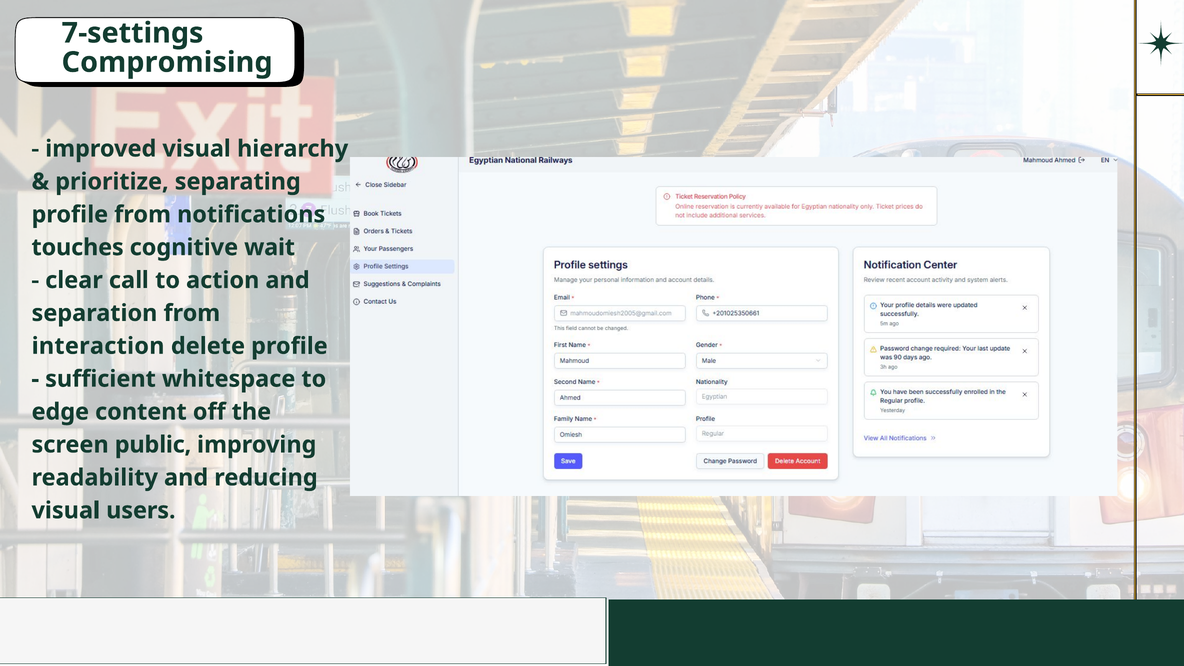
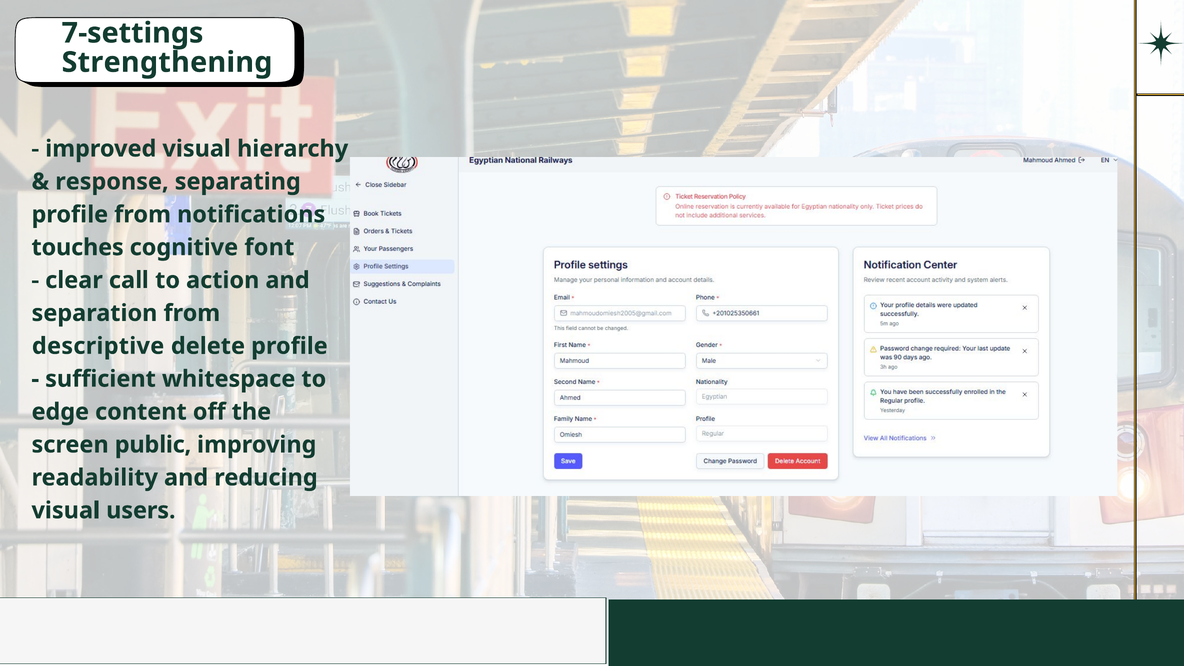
Compromising: Compromising -> Strengthening (167, 62)
prioritize: prioritize -> response (112, 182)
wait: wait -> font (269, 247)
interaction: interaction -> descriptive (98, 346)
